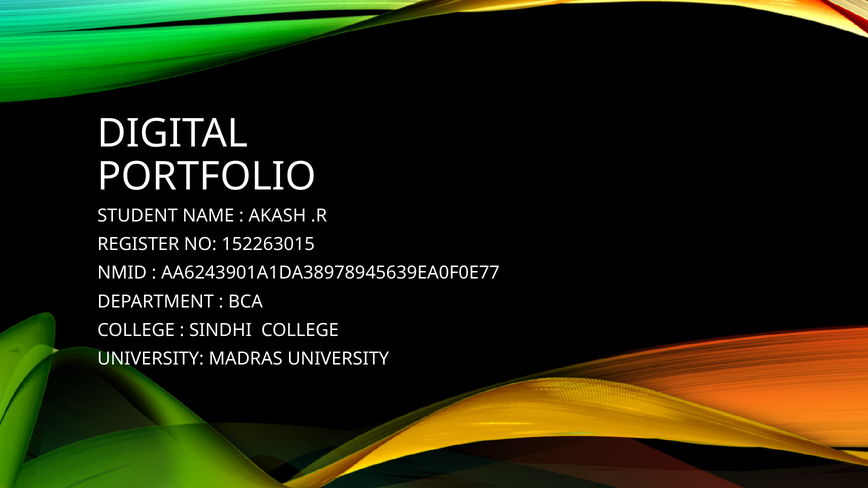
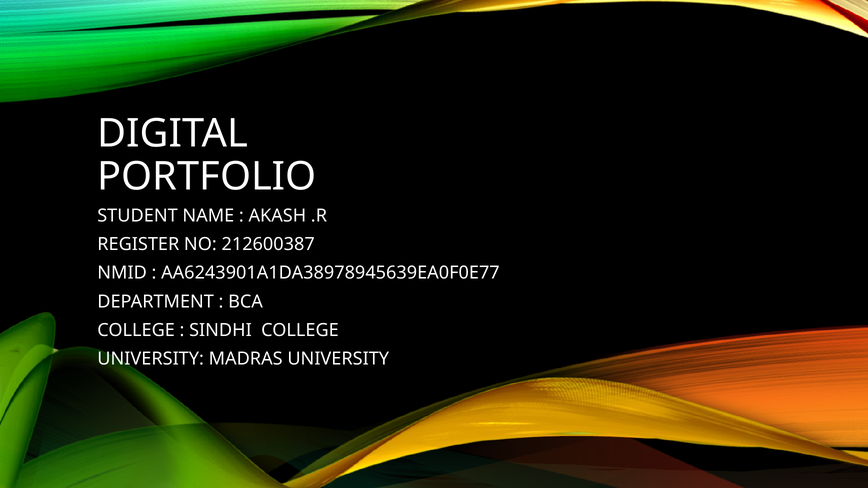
152263015: 152263015 -> 212600387 (268, 244)
